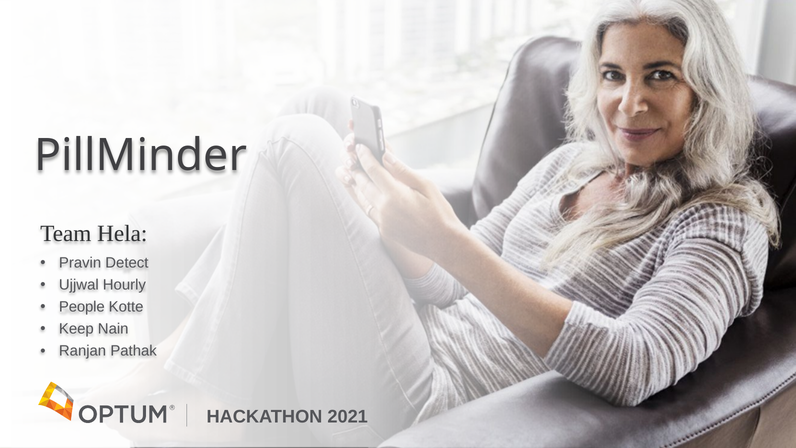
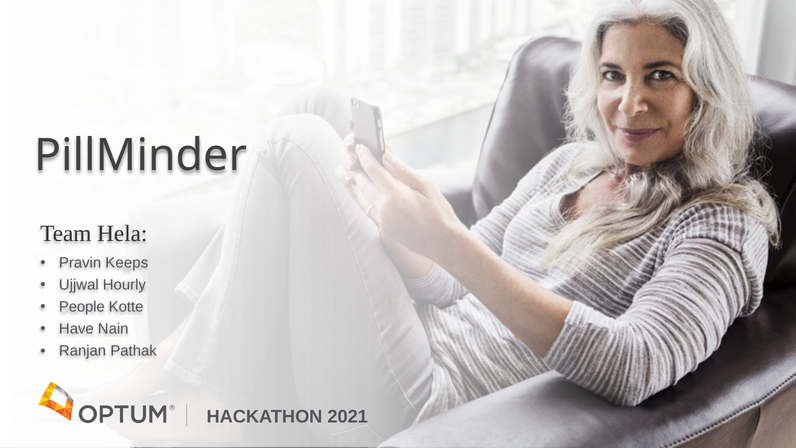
Detect: Detect -> Keeps (127, 263)
Keep: Keep -> Have (76, 329)
